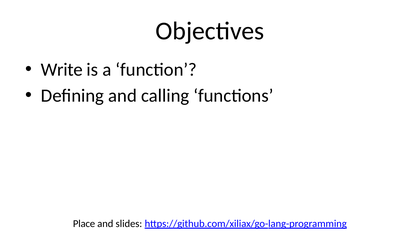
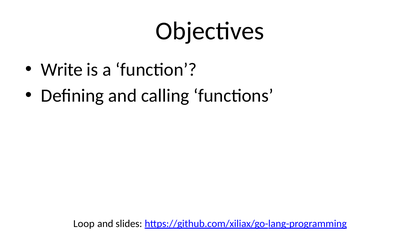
Place: Place -> Loop (84, 224)
